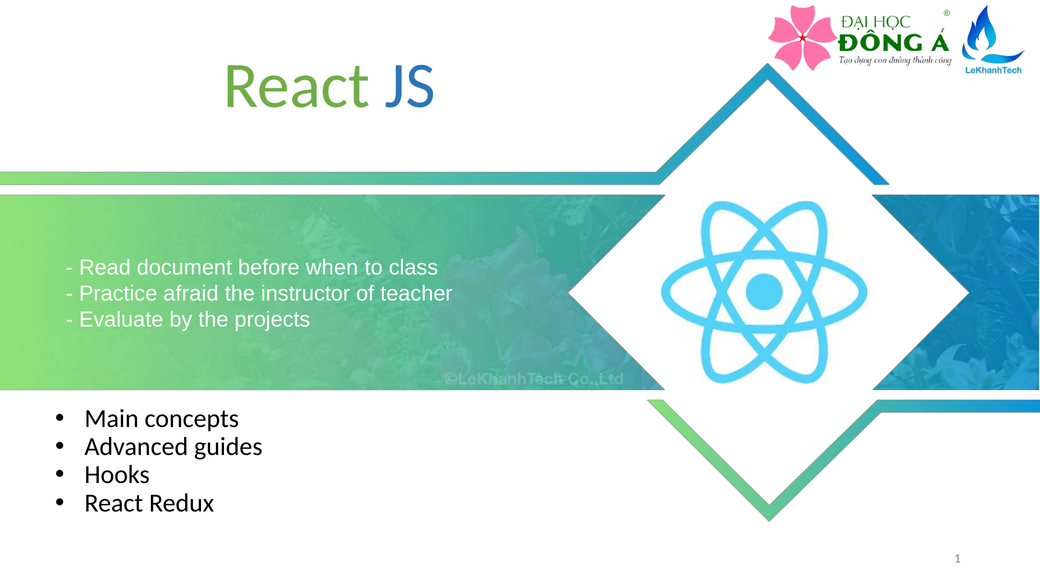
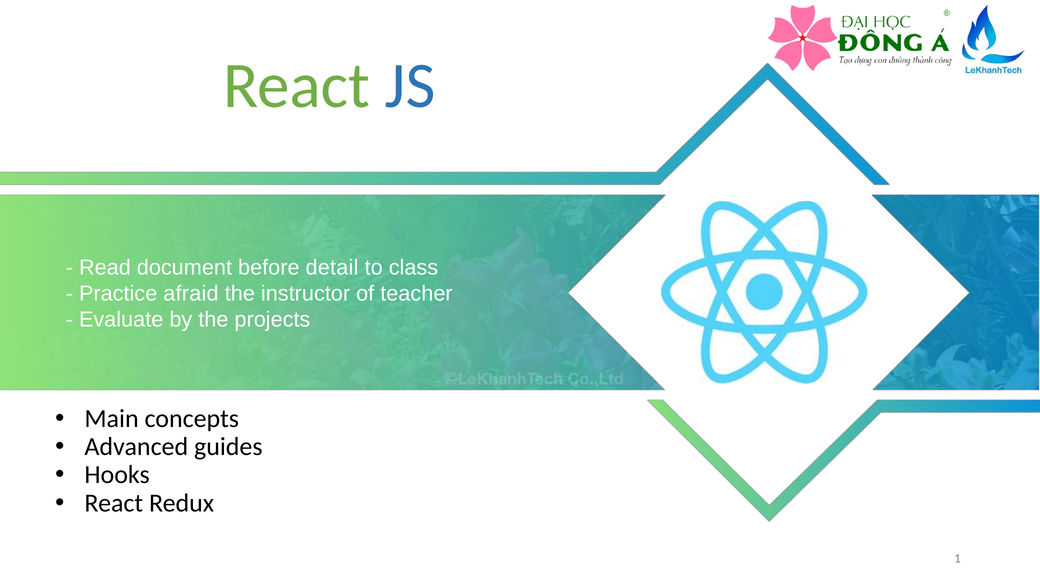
when: when -> detail (332, 268)
